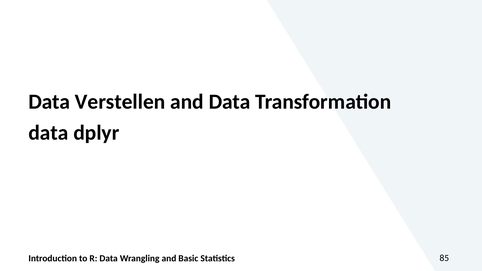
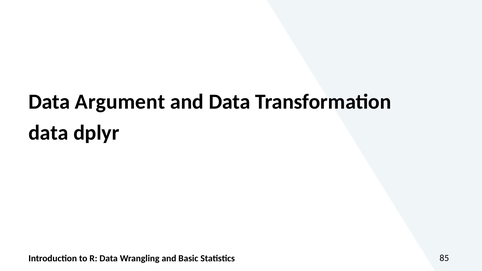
Verstellen: Verstellen -> Argument (120, 102)
